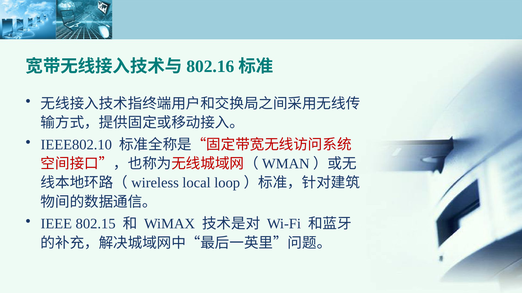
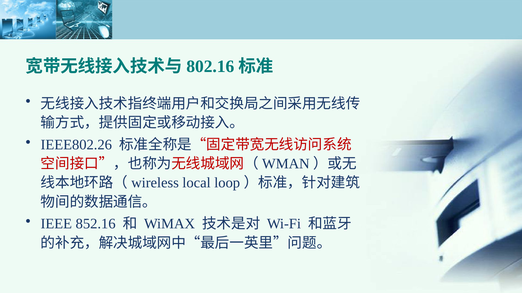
IEEE802.10: IEEE802.10 -> IEEE802.26 (76, 145)
802.15: 802.15 -> 852.16 (96, 224)
